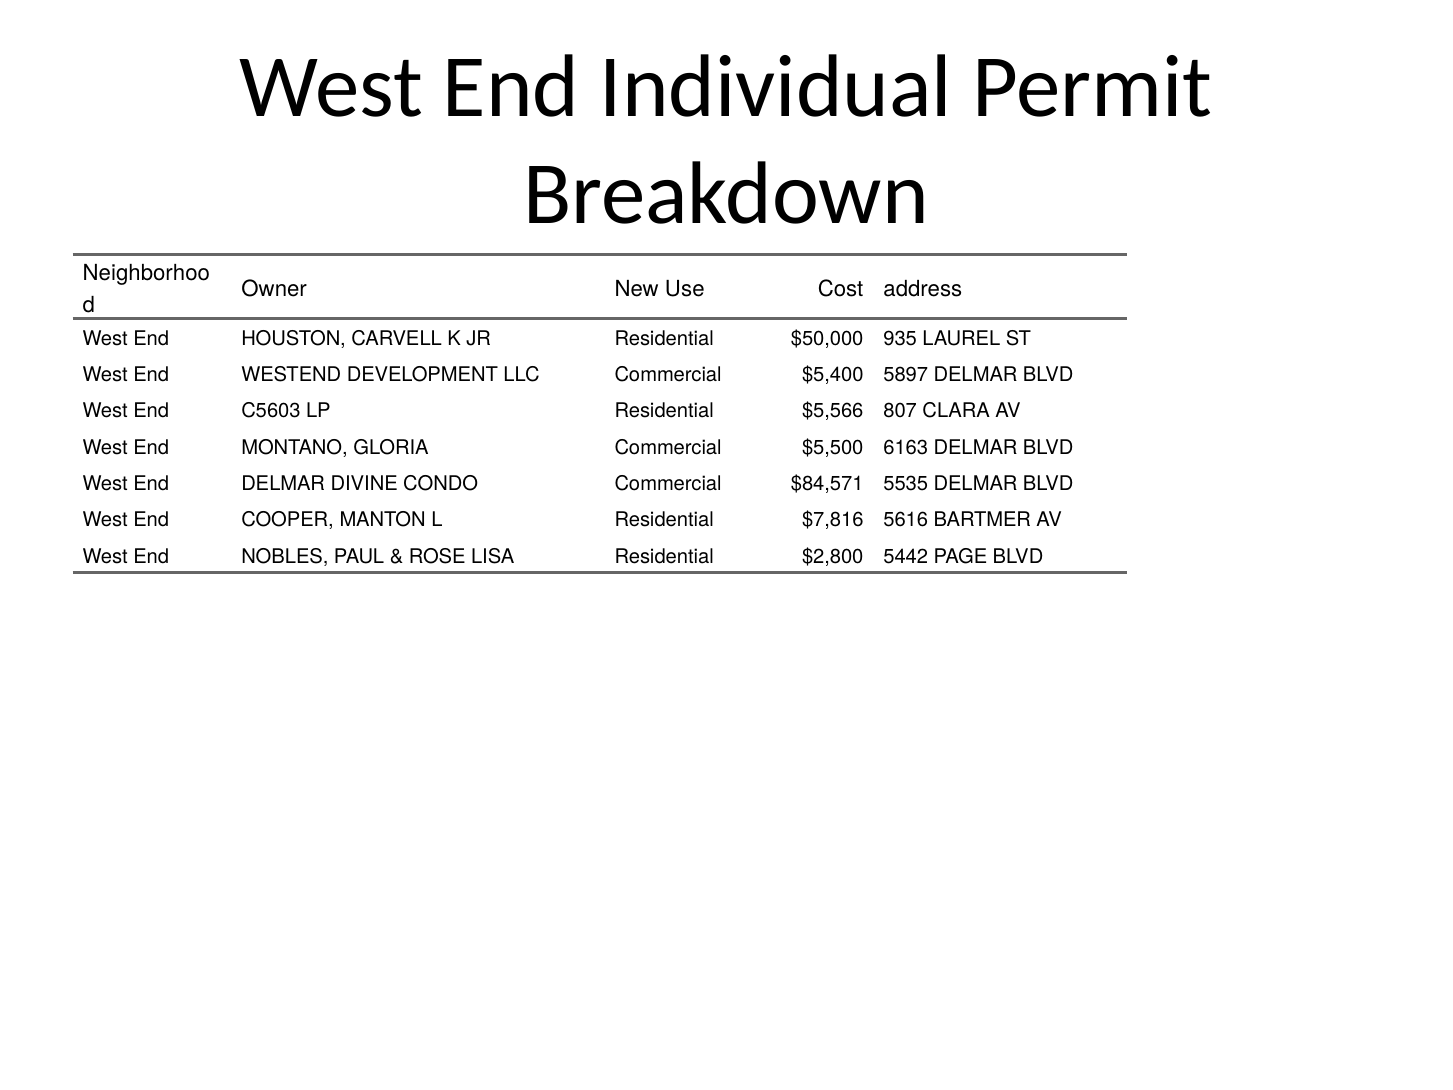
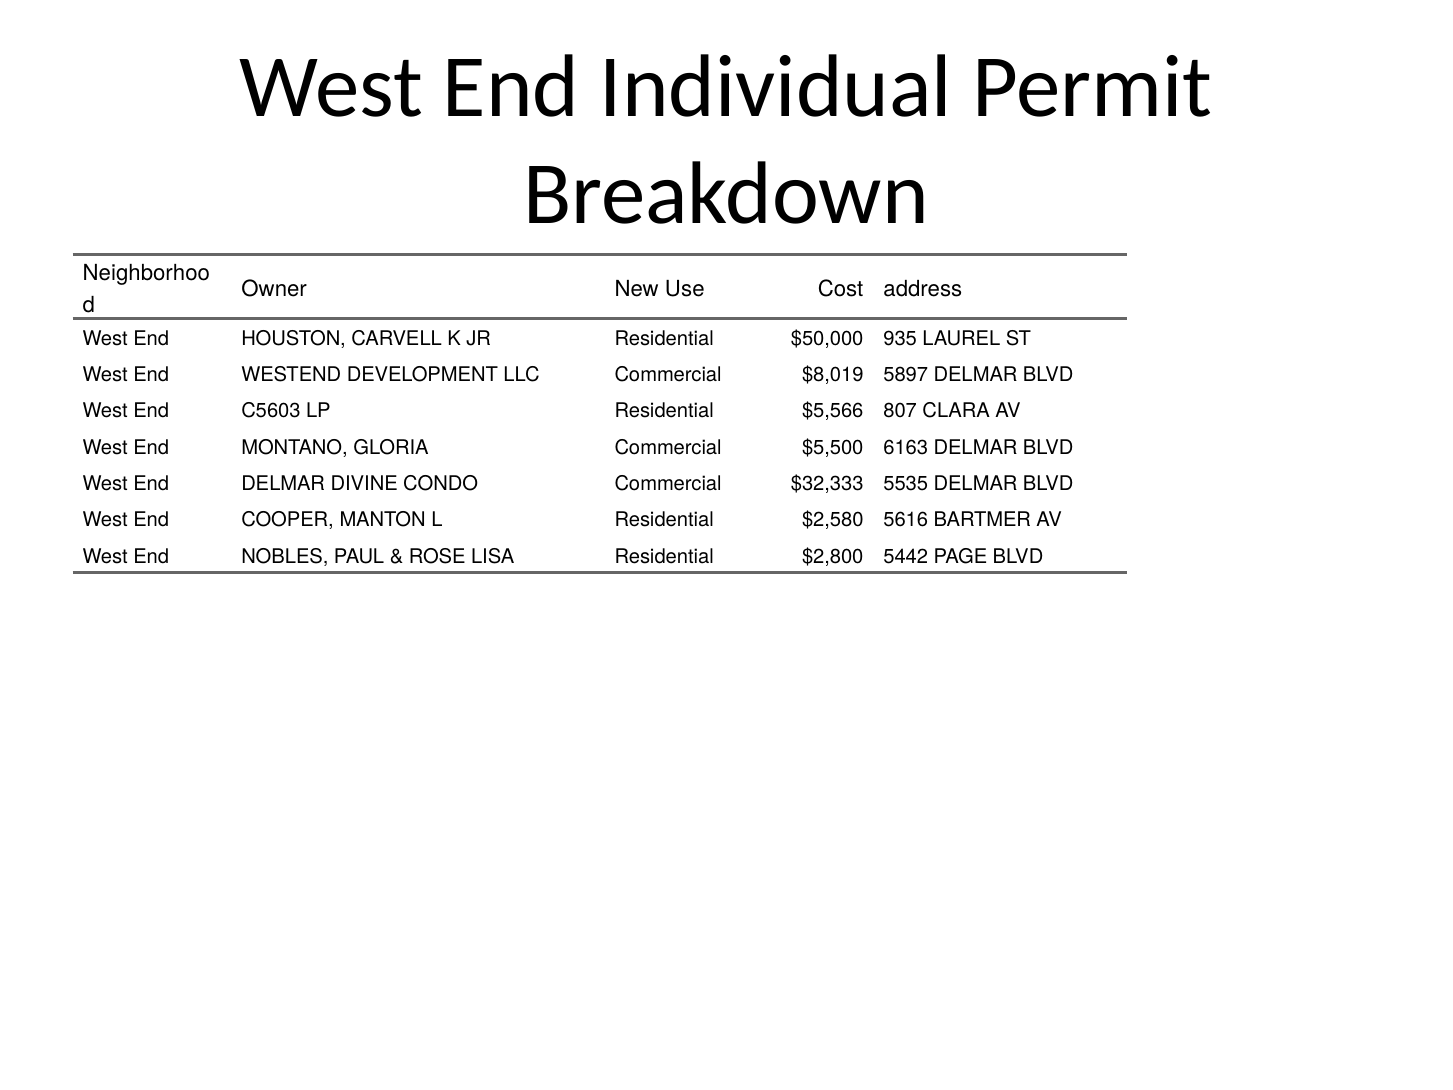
$5,400: $5,400 -> $8,019 (833, 375)
$84,571: $84,571 -> $32,333 (827, 484)
$7,816: $7,816 -> $2,580 (833, 520)
